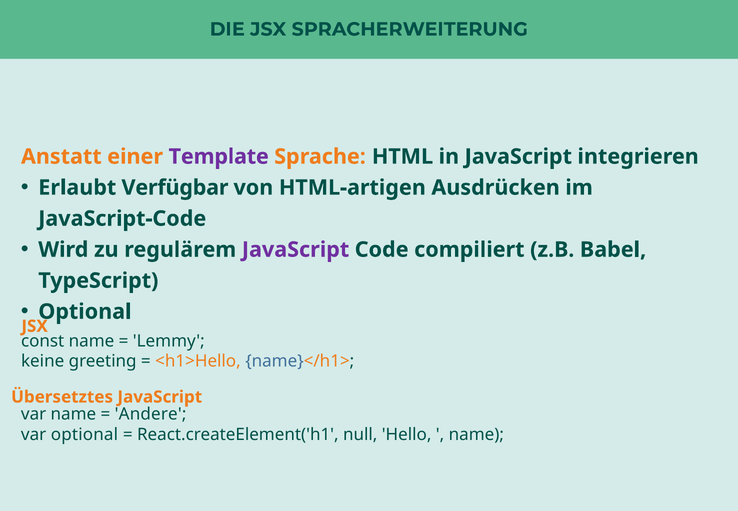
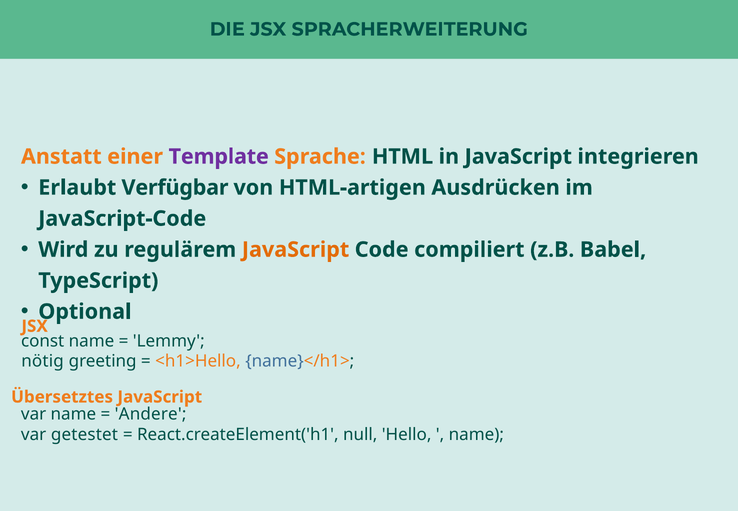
JavaScript colour: purple -> orange (296, 250)
keine: keine -> nötig (43, 361)
var optional: optional -> getestet (84, 434)
